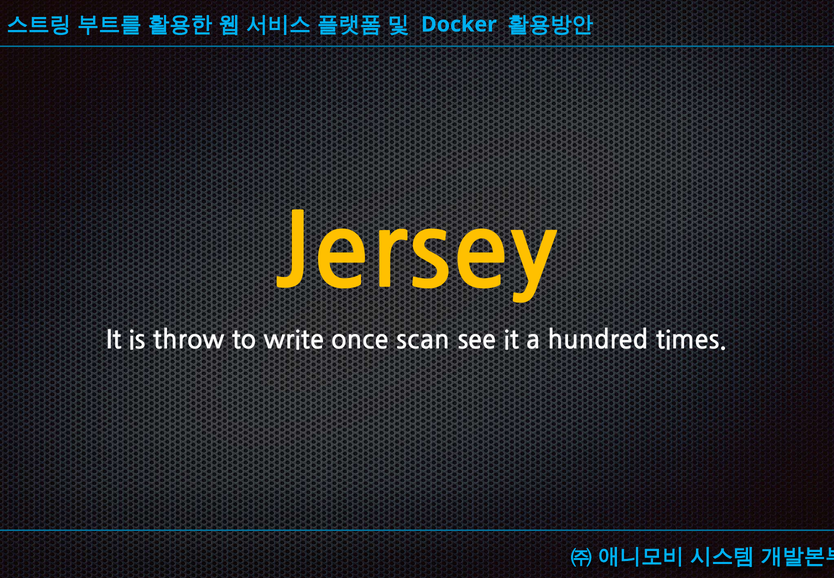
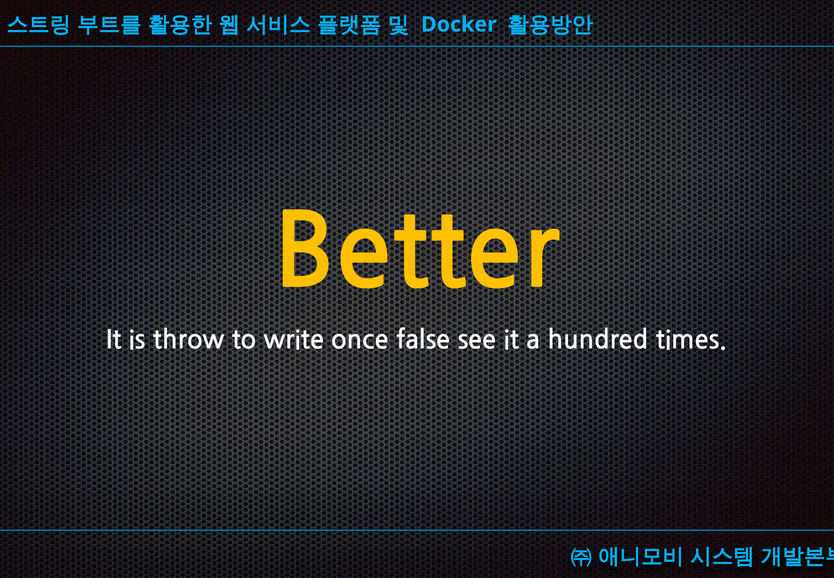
Jersey: Jersey -> Better (417, 253)
scan: scan -> false (423, 340)
